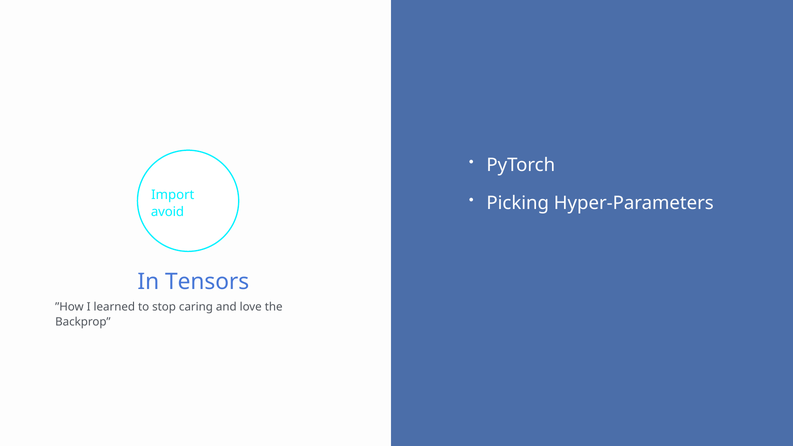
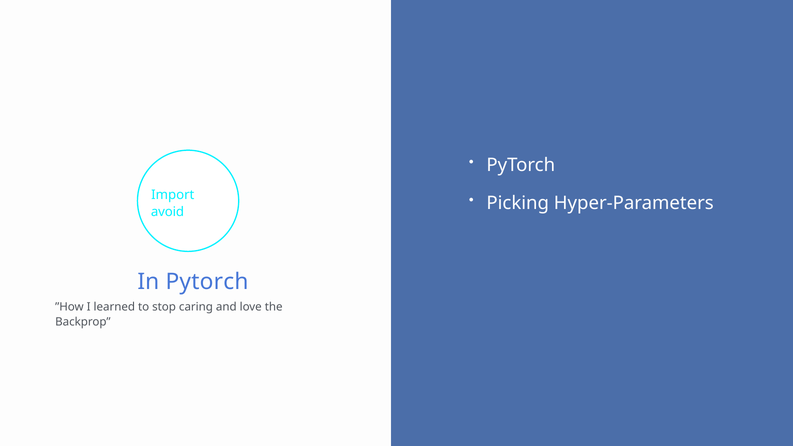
In Tensors: Tensors -> Pytorch (207, 282)
